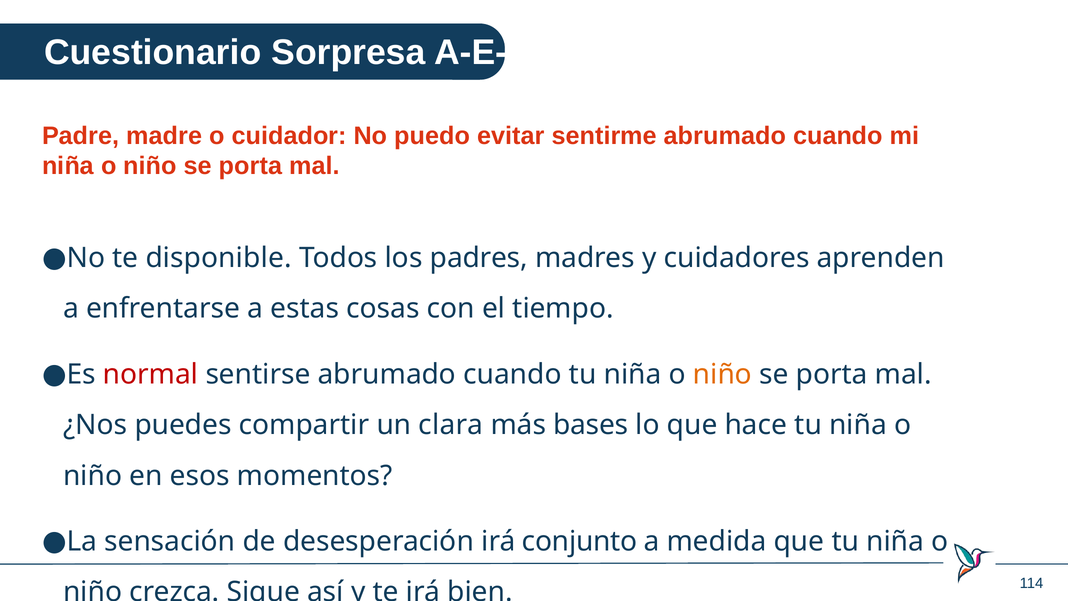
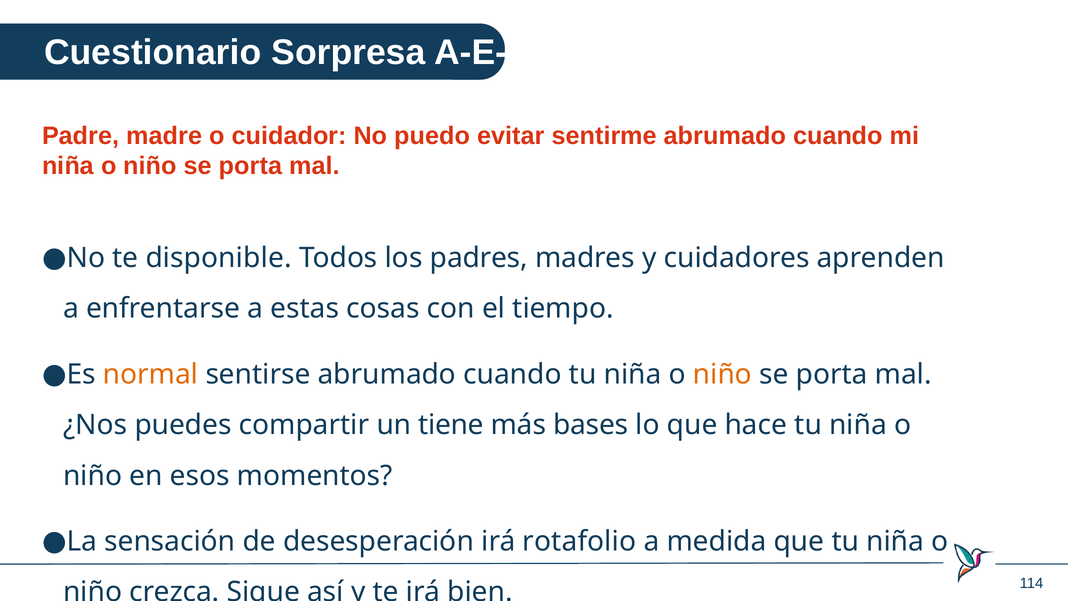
normal colour: red -> orange (151, 374)
clara: clara -> tiene (451, 425)
conjunto: conjunto -> rotafolio (579, 541)
